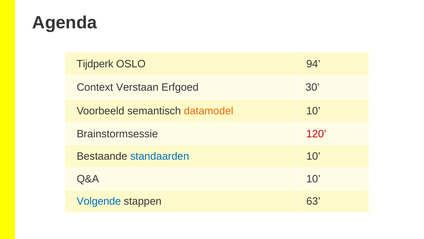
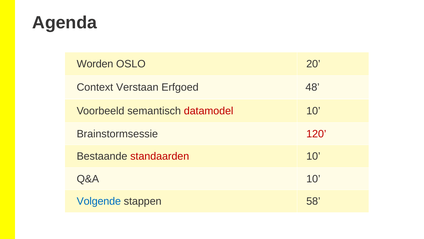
Tijdperk: Tijdperk -> Worden (95, 64)
94: 94 -> 20 (313, 64)
30: 30 -> 48 (313, 87)
datamodel colour: orange -> red (209, 111)
standaarden colour: blue -> red (160, 156)
63: 63 -> 58 (313, 201)
